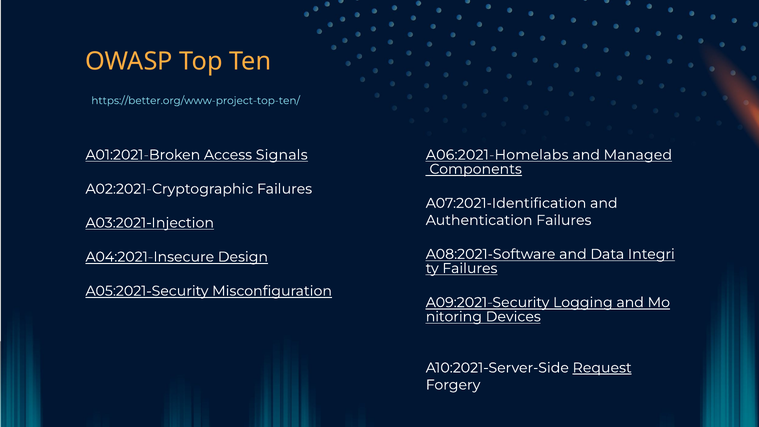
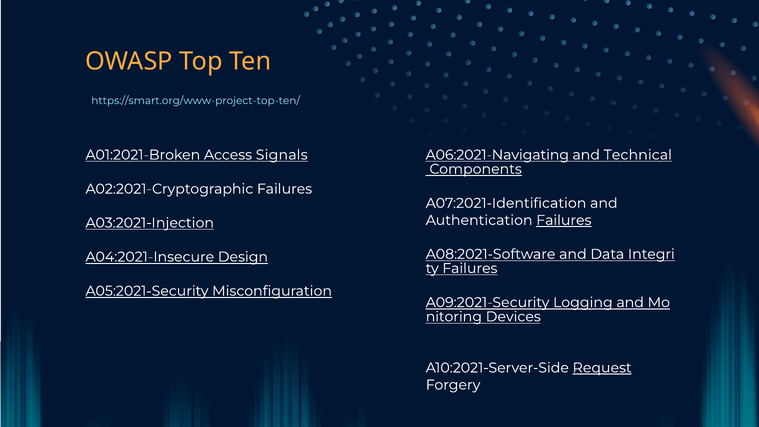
https://better.org/www-project-top-ten/: https://better.org/www-project-top-ten/ -> https://smart.org/www-project-top-ten/ (196, 101)
A06:2021-Homelabs: A06:2021-Homelabs -> A06:2021-Navigating (497, 155)
Managed: Managed -> Technical (638, 155)
Failures underline: none -> present (564, 220)
